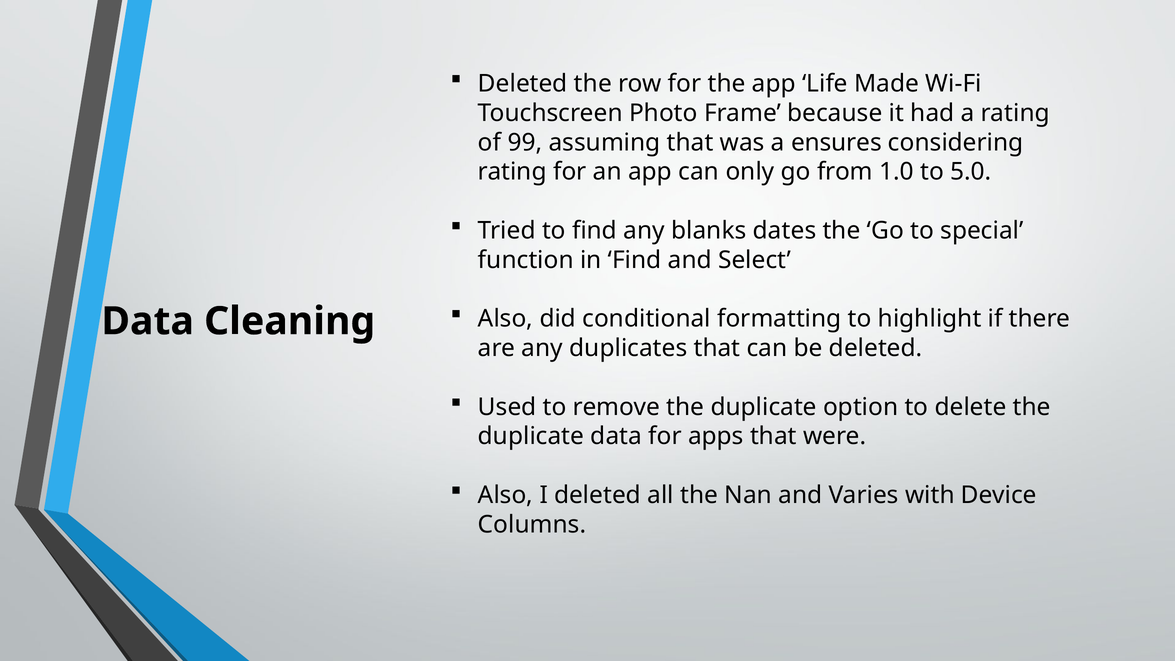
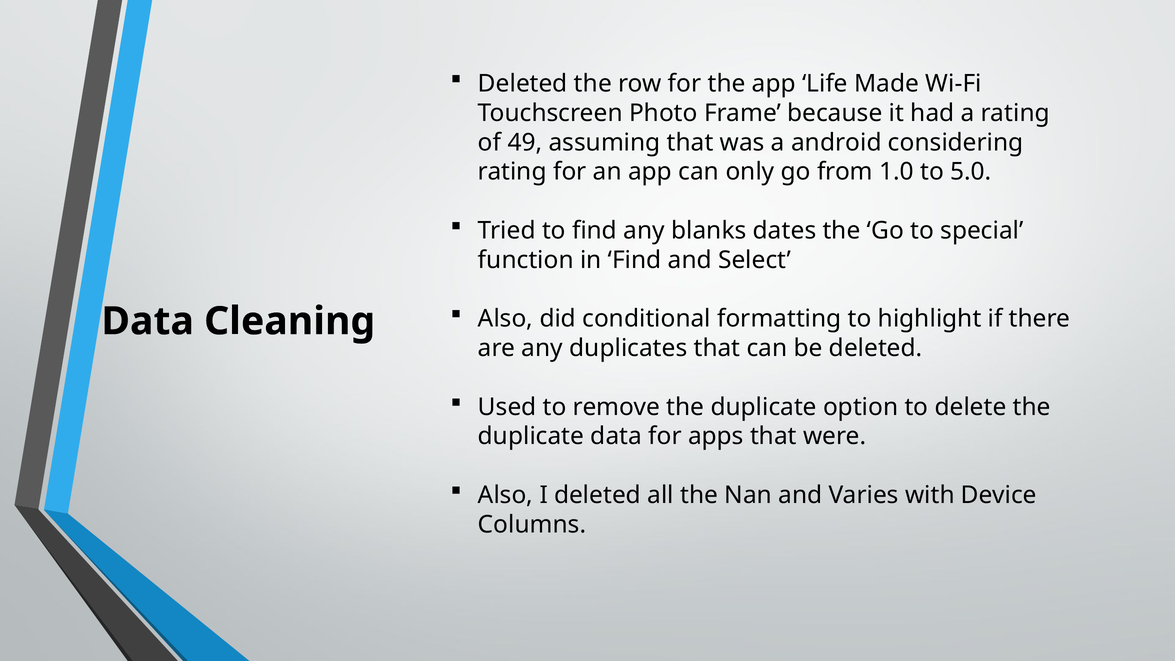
99: 99 -> 49 (525, 142)
ensures: ensures -> android (836, 142)
